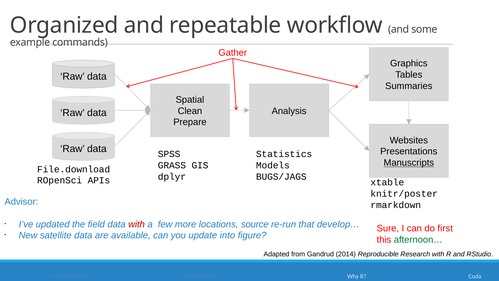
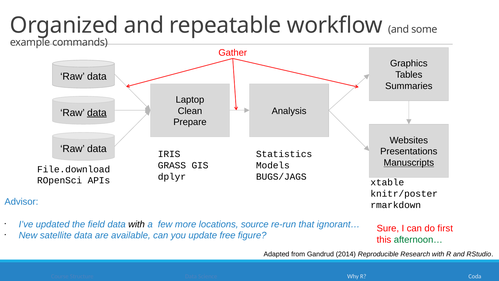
Spatial: Spatial -> Laptop (190, 100)
data underline: none -> present (97, 113)
SPSS: SPSS -> IRIS (169, 154)
with colour: red -> black (137, 224)
develop…: develop… -> ignorant… (338, 224)
into: into -> free (228, 235)
